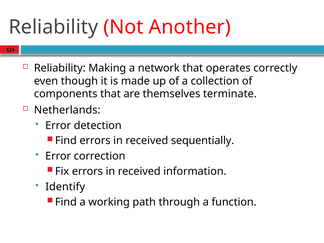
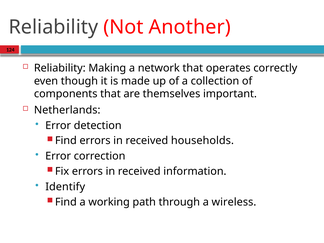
terminate: terminate -> important (230, 94)
sequentially: sequentially -> households (202, 141)
function: function -> wireless (234, 202)
